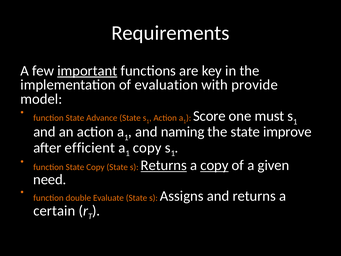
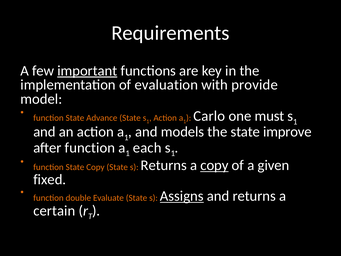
Score: Score -> Carlo (209, 116)
naming: naming -> models (183, 132)
after efficient: efficient -> function (90, 148)
copy: copy -> each (147, 148)
Returns underline: present -> none (164, 165)
need: need -> fixed (50, 179)
Assigns underline: none -> present (182, 196)
